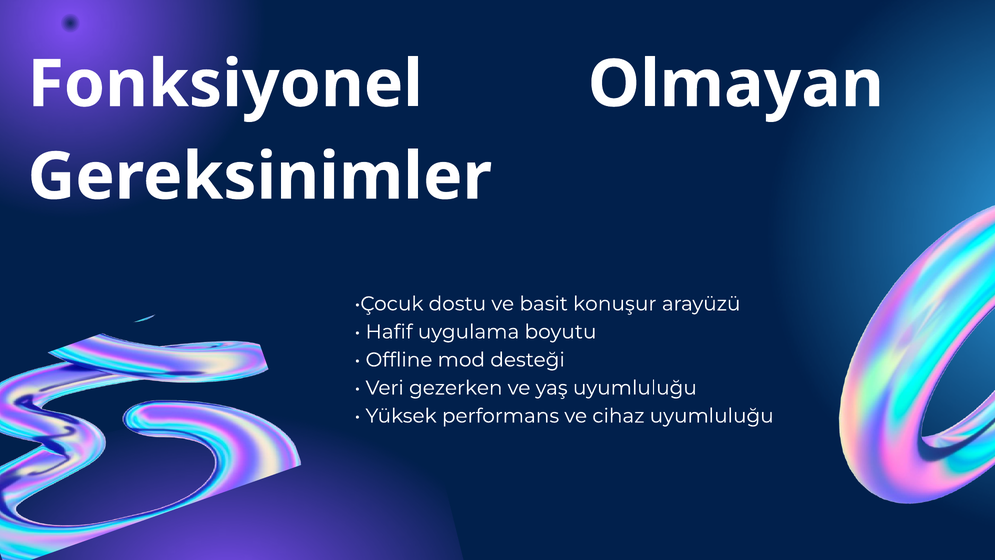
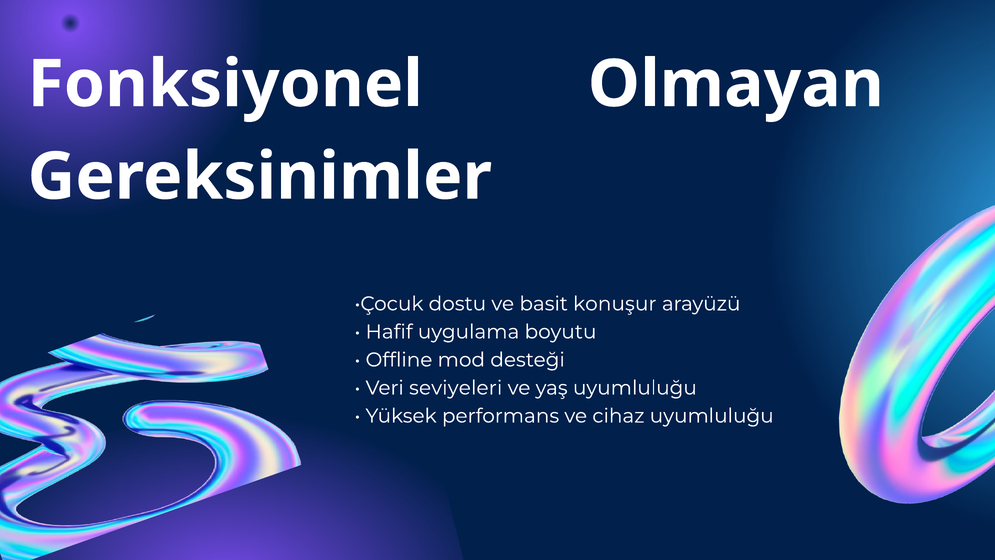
gezerken: gezerken -> seviyeleri (456, 388)
